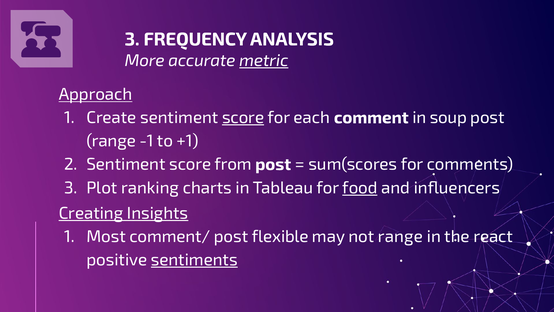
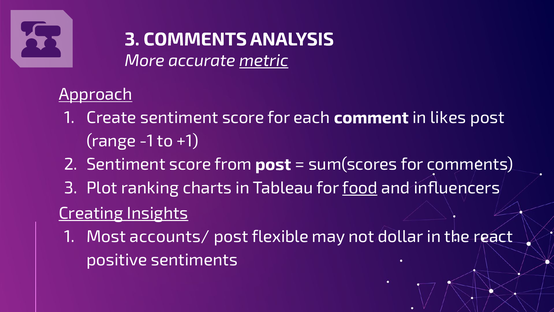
3 FREQUENCY: FREQUENCY -> COMMENTS (195, 39)
score underline: present -> none (243, 118)
soup: soup -> likes (448, 118)
comment/: comment/ -> accounts/ (170, 236)
not range: range -> dollar (401, 236)
sentiments underline: present -> none (194, 260)
